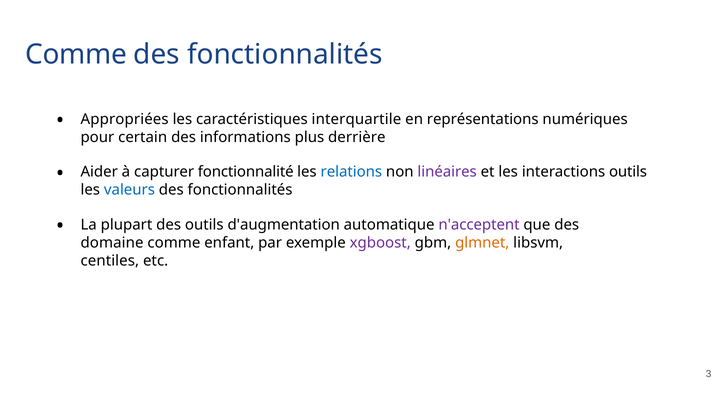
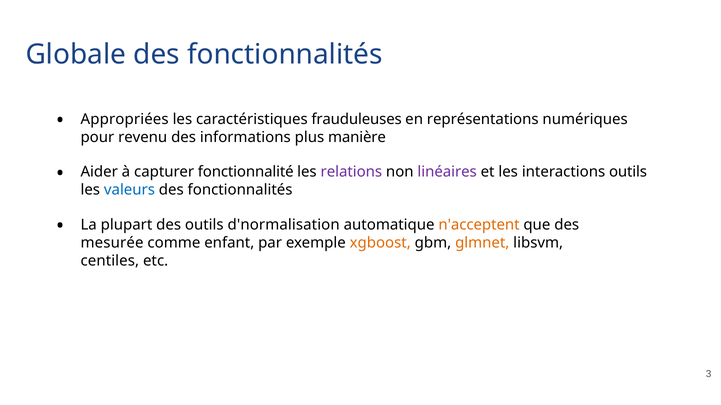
Comme: Comme -> Globale (76, 55)
interquartile: interquartile -> frauduleuses (357, 119)
certain: certain -> revenu (143, 137)
derrière: derrière -> manière (357, 137)
relations colour: blue -> purple (351, 172)
d'augmentation: d'augmentation -> d'normalisation (284, 225)
n'acceptent colour: purple -> orange (479, 225)
domaine: domaine -> mesurée (112, 243)
xgboost colour: purple -> orange (380, 243)
